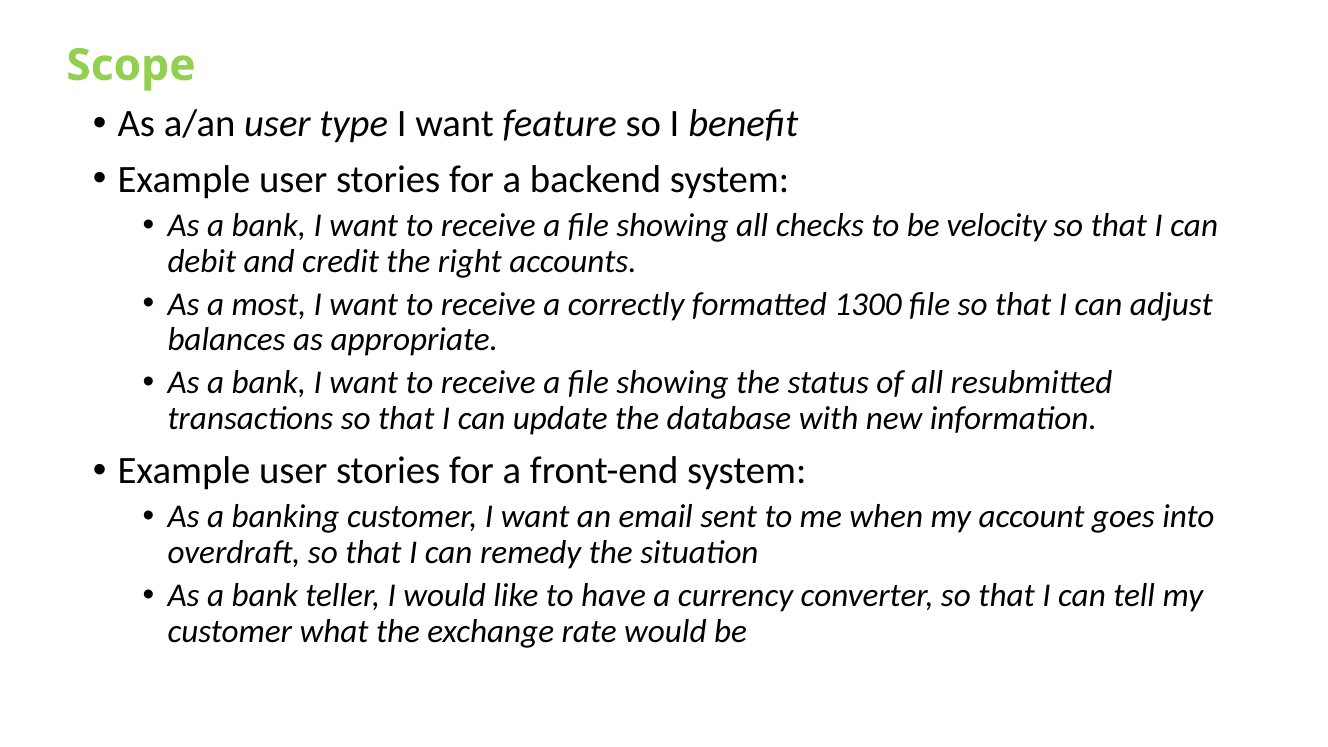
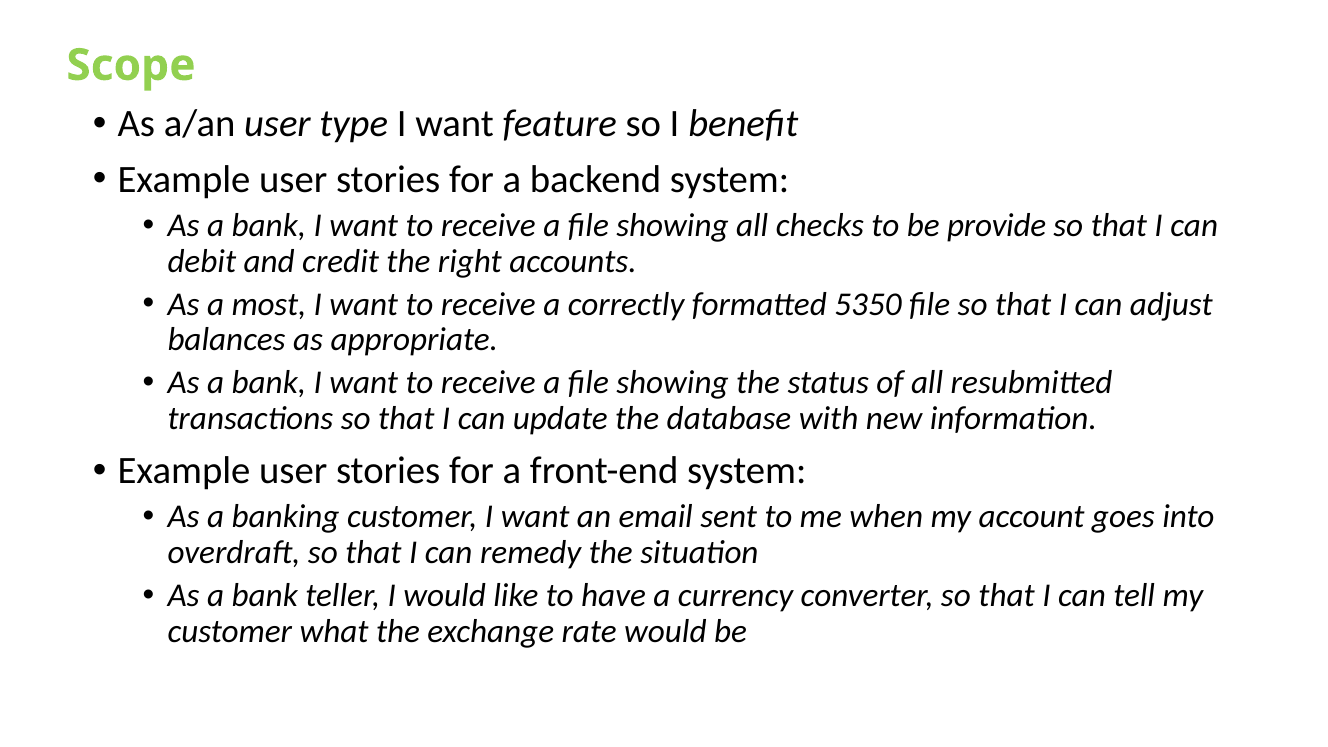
velocity: velocity -> provide (997, 225)
1300: 1300 -> 5350 (868, 304)
